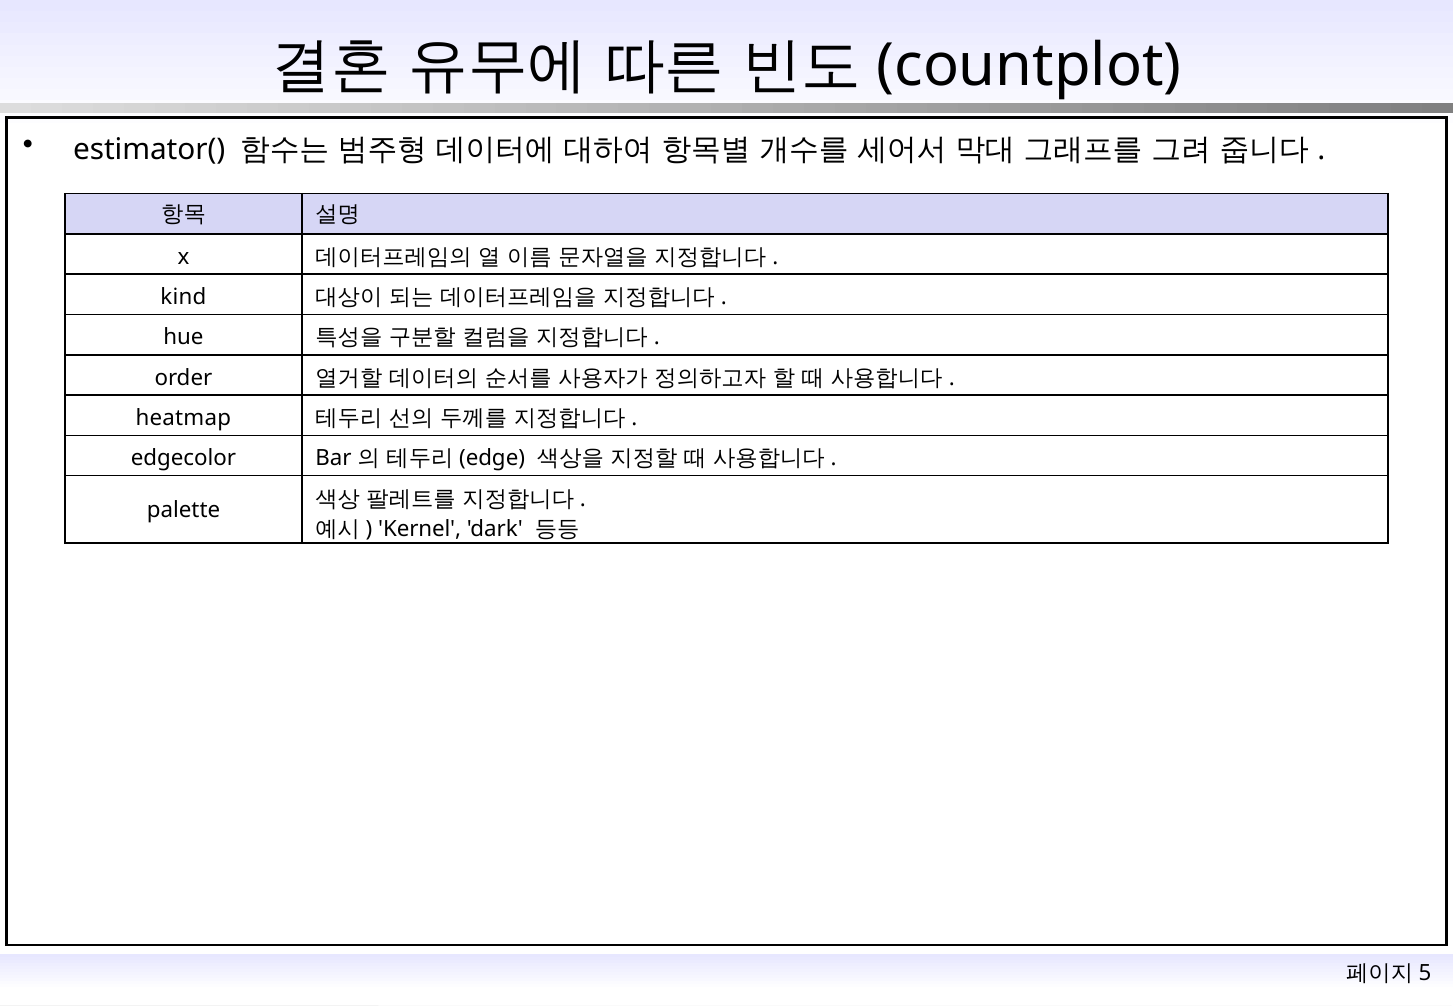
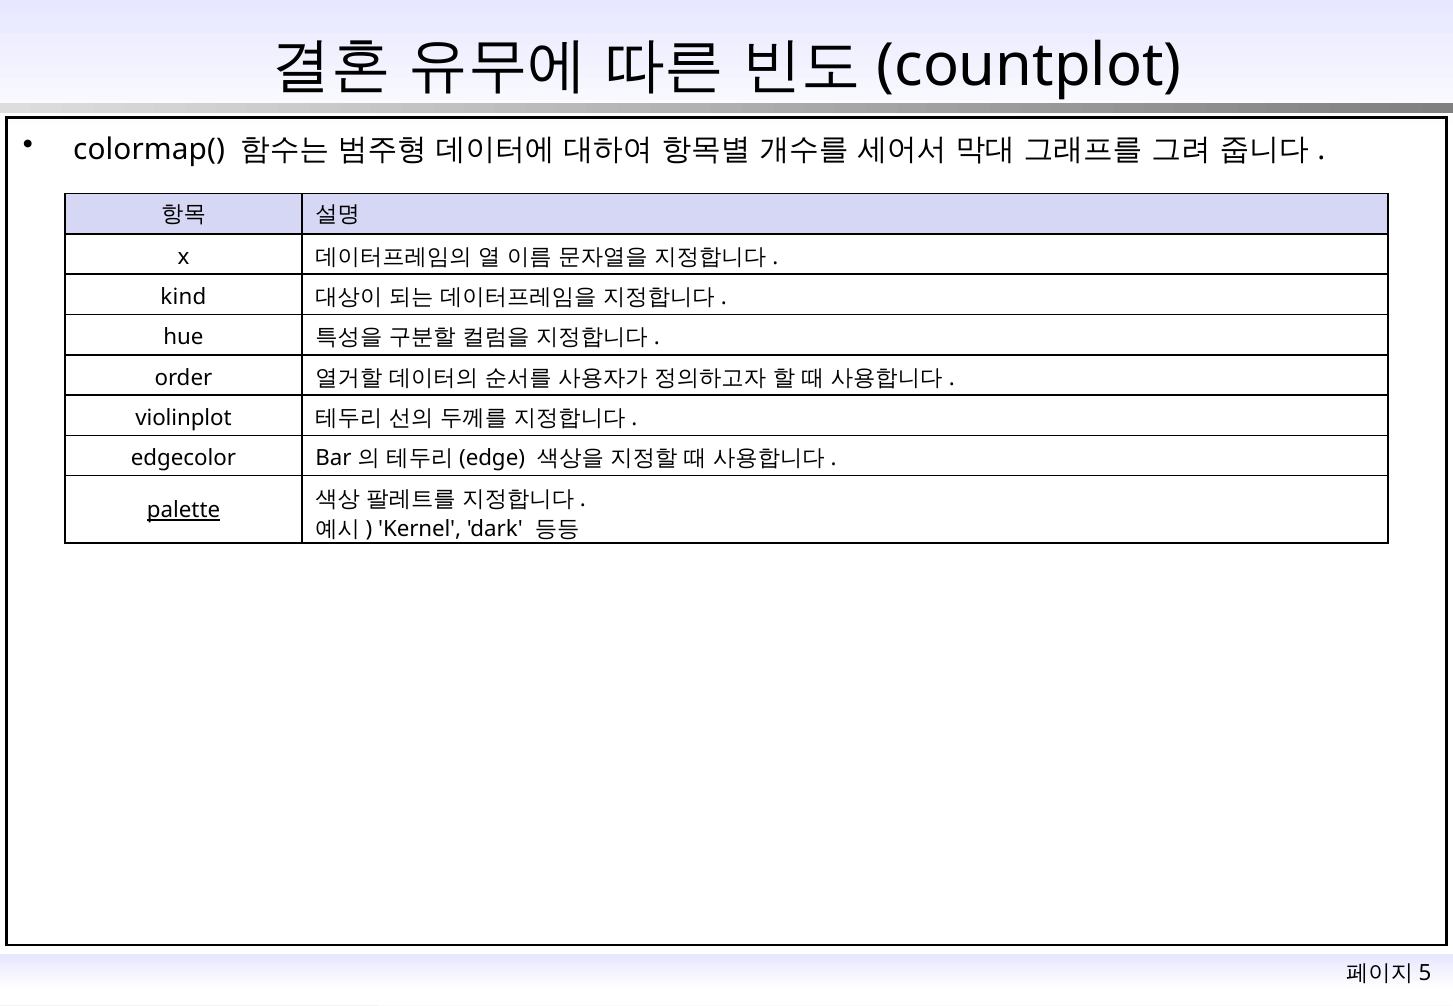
estimator(: estimator( -> colormap( (149, 150)
heatmap: heatmap -> violinplot (184, 418)
palette underline: none -> present (184, 510)
